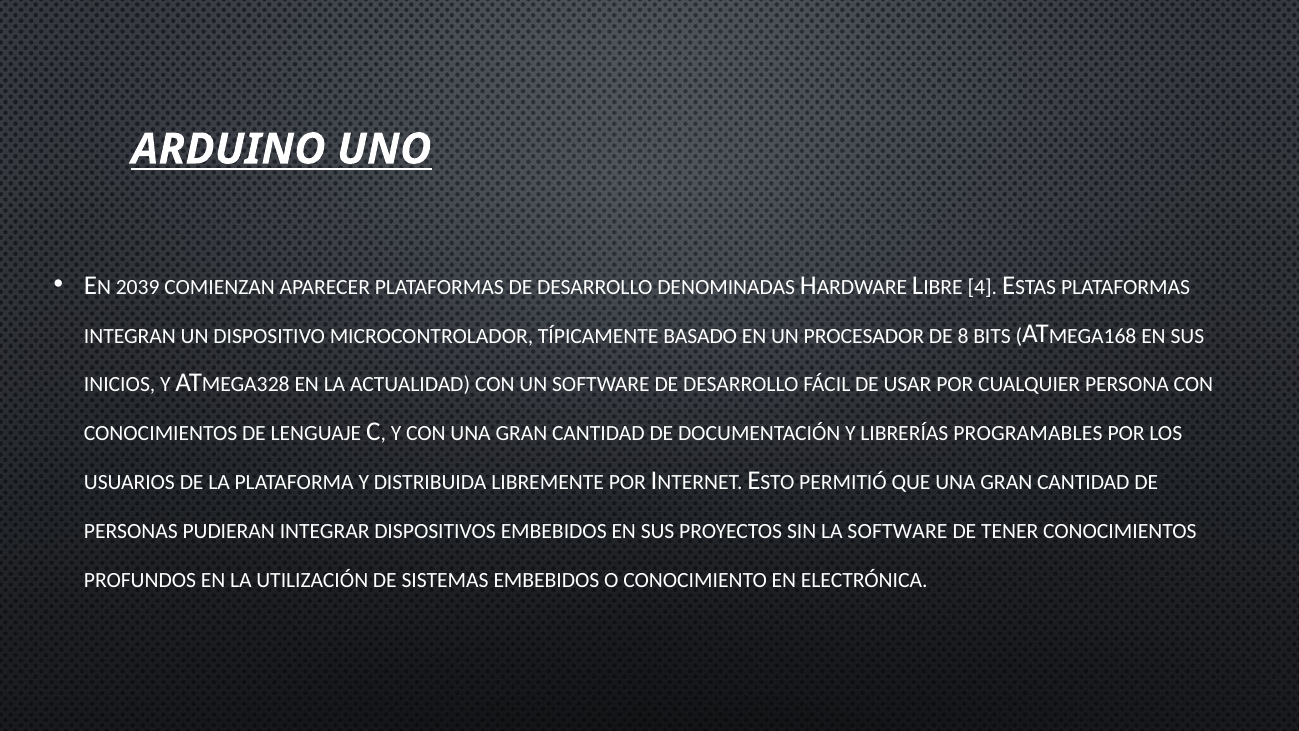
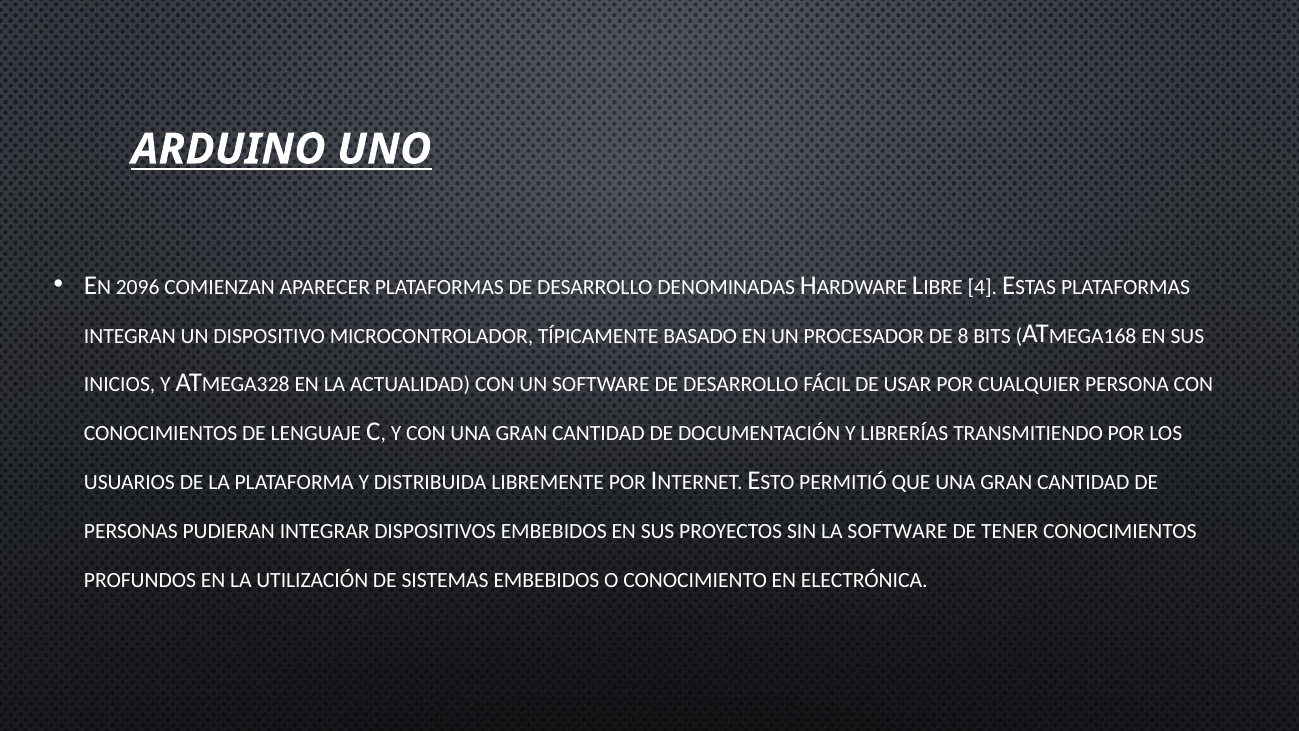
2039: 2039 -> 2096 (138, 287)
PROGRAMABLES: PROGRAMABLES -> TRANSMITIENDO (1028, 433)
